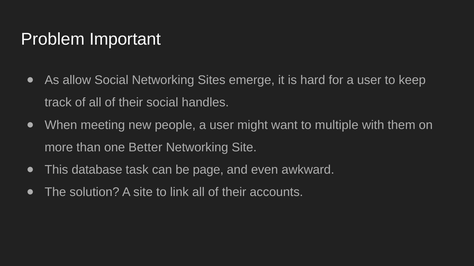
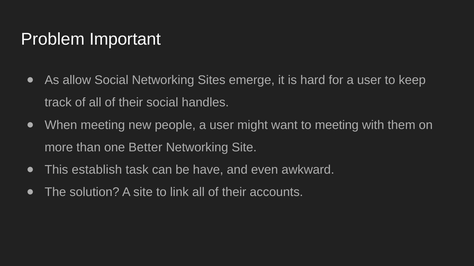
to multiple: multiple -> meeting (337, 125)
database: database -> establish (97, 170)
page: page -> have (208, 170)
